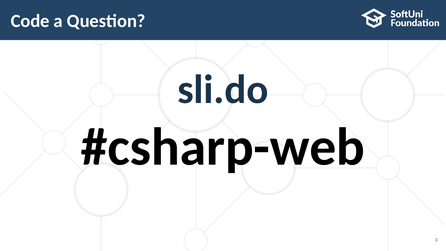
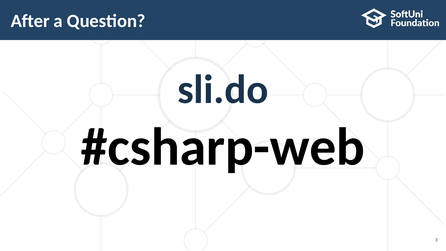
Code: Code -> After (30, 21)
